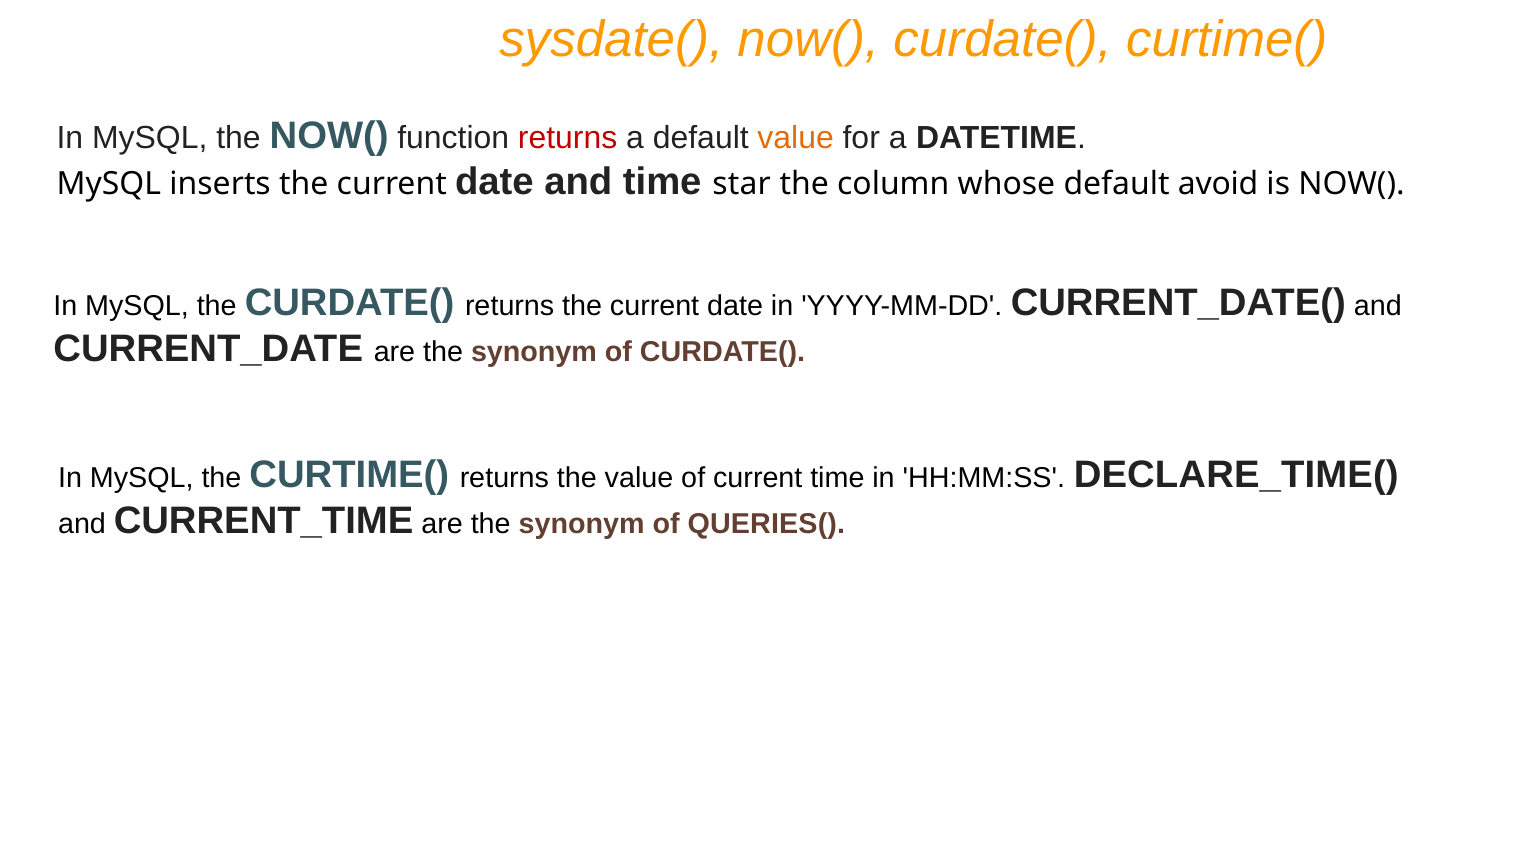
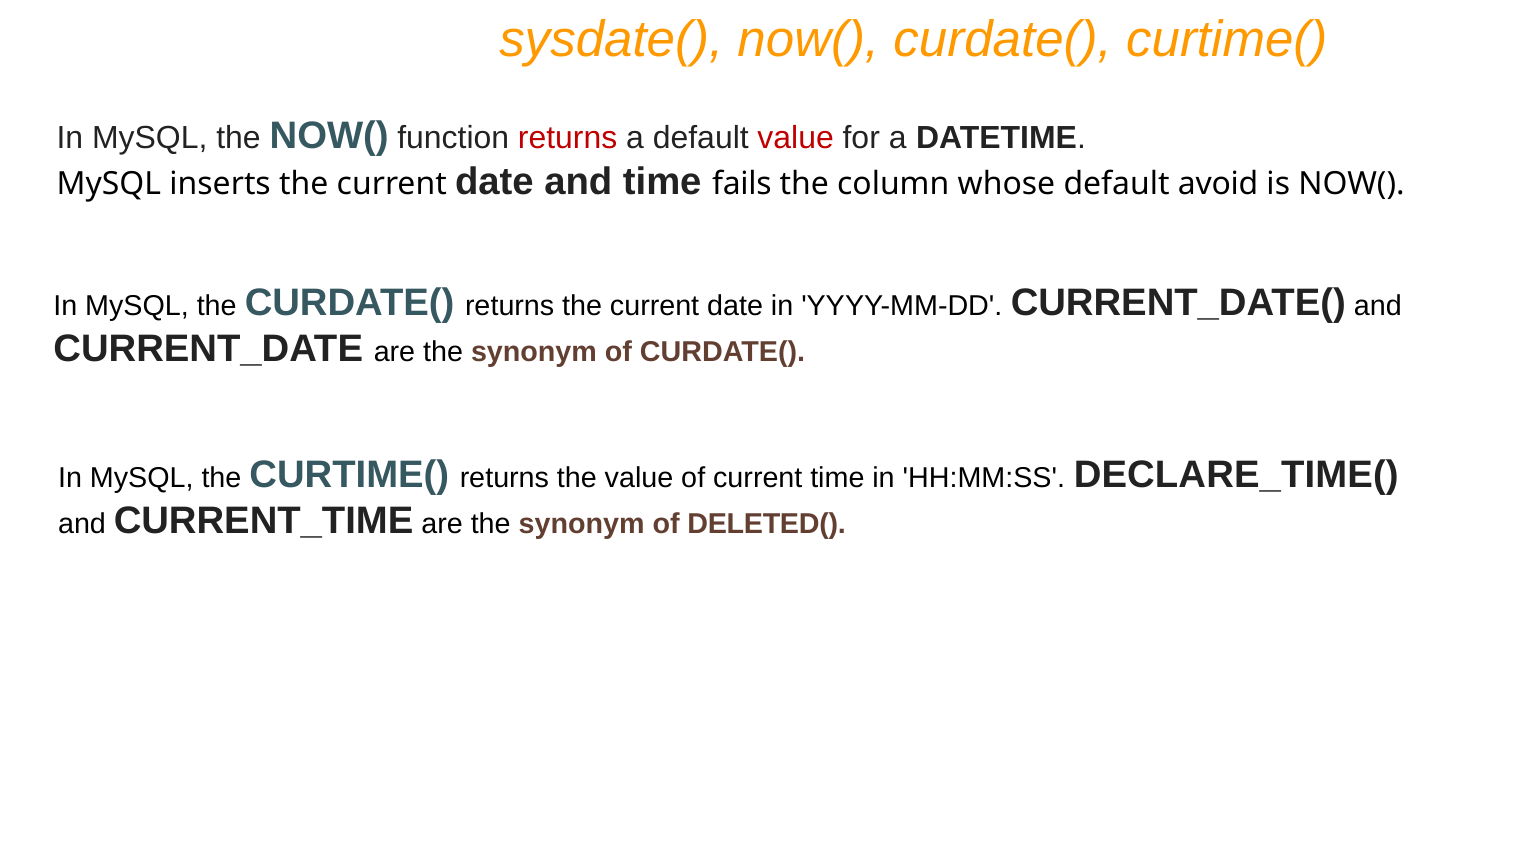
value colour: orange -> red (796, 138)
star: star -> fails (742, 184)
QUERIES(: QUERIES( -> DELETED( (767, 524)
